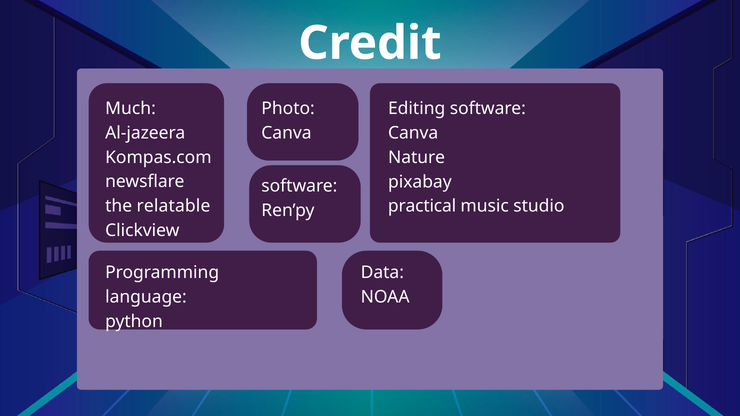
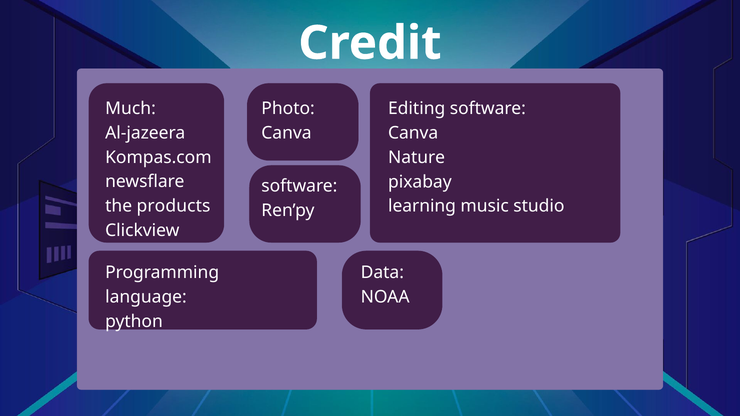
relatable: relatable -> products (174, 206)
practical: practical -> learning (422, 206)
